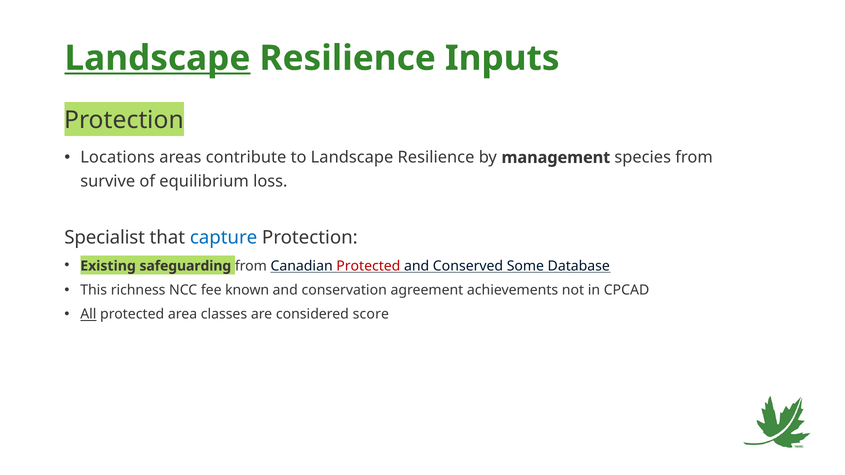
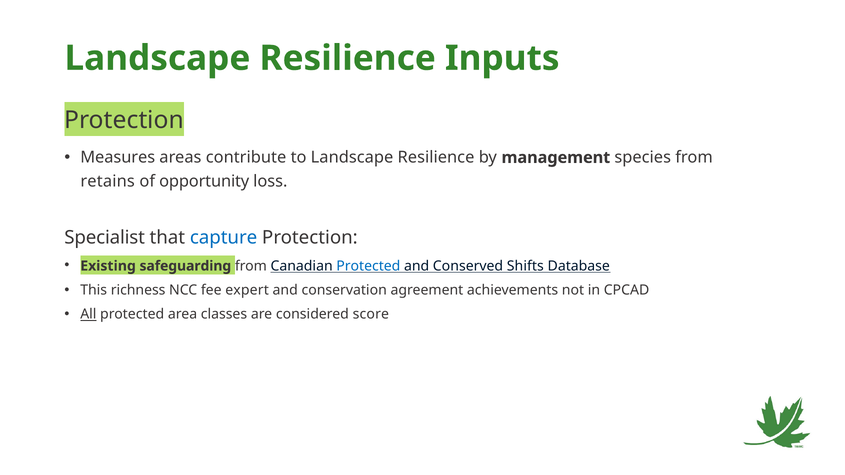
Landscape underline: present -> none (157, 58)
Locations: Locations -> Measures (118, 158)
survive: survive -> retains (108, 181)
equilibrium: equilibrium -> opportunity (204, 181)
Protected colour: red -> blue (368, 266)
Some: Some -> Shifts (525, 266)
known: known -> expert (247, 291)
